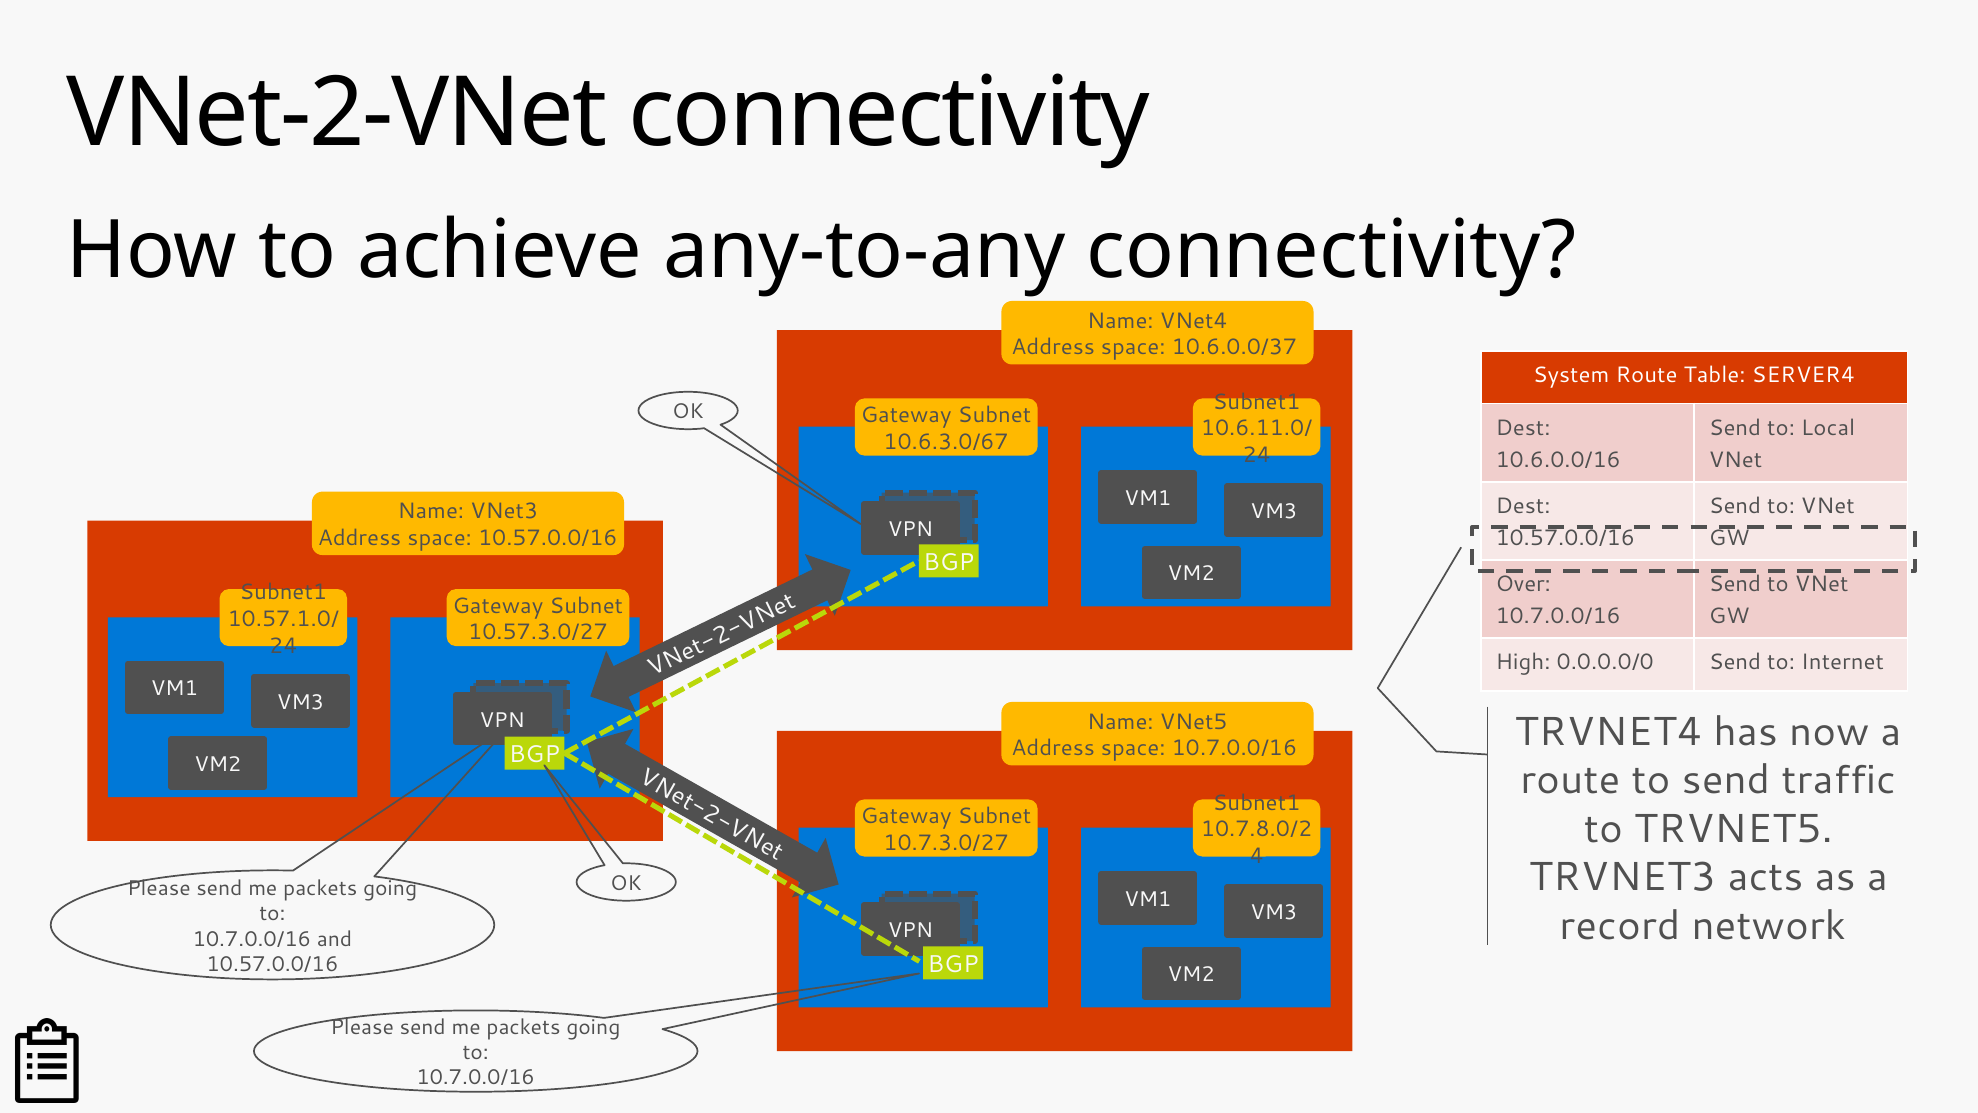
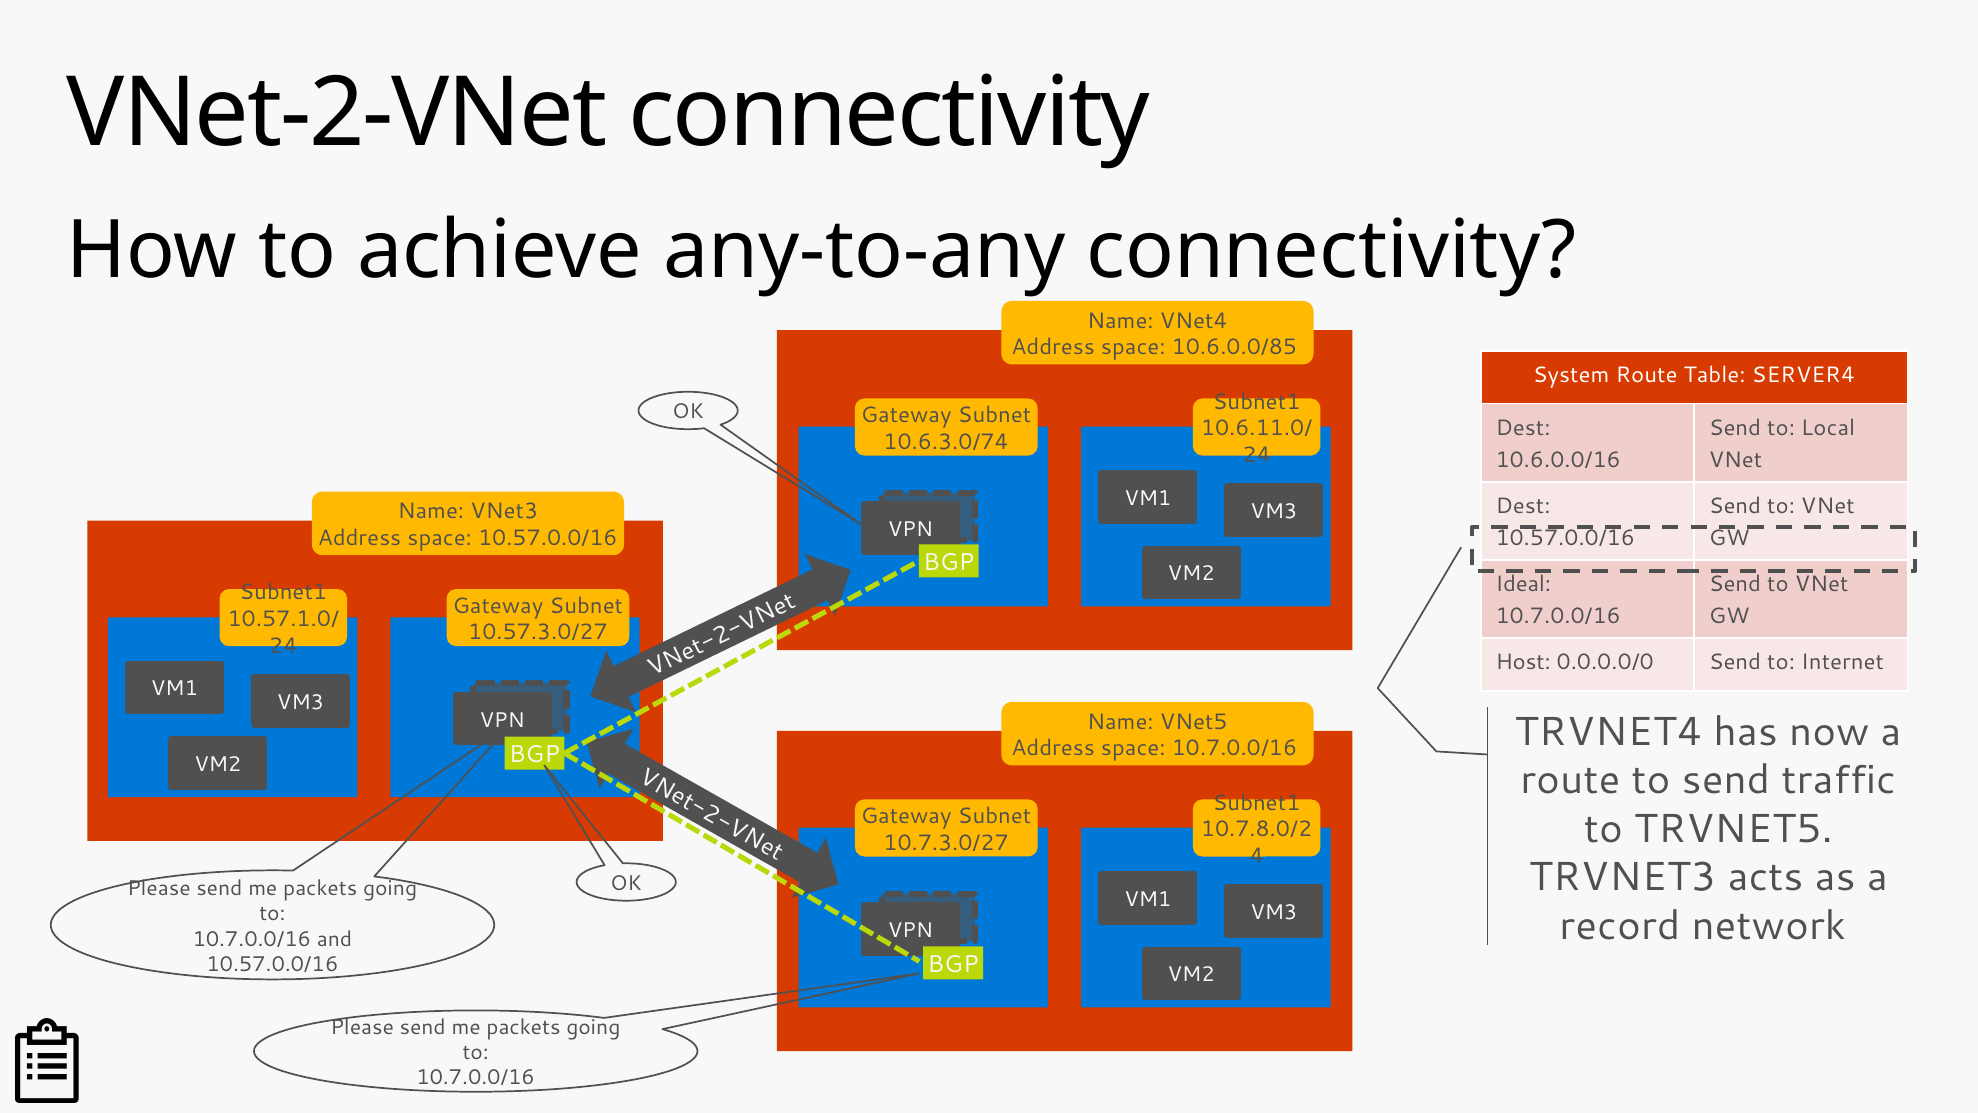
10.6.0.0/37: 10.6.0.0/37 -> 10.6.0.0/85 (1234, 347)
10.6.3.0/67: 10.6.3.0/67 -> 10.6.3.0/74 (946, 442)
Over: Over -> Ideal (1523, 584)
High: High -> Host (1523, 662)
